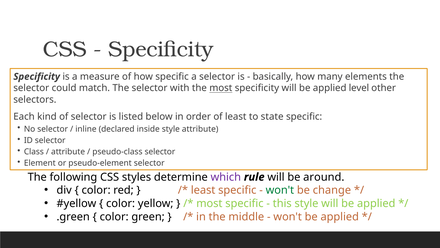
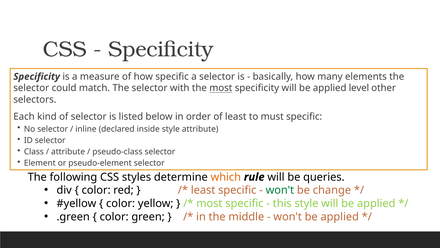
state: state -> must (272, 117)
which colour: purple -> orange (226, 177)
around: around -> queries (324, 177)
